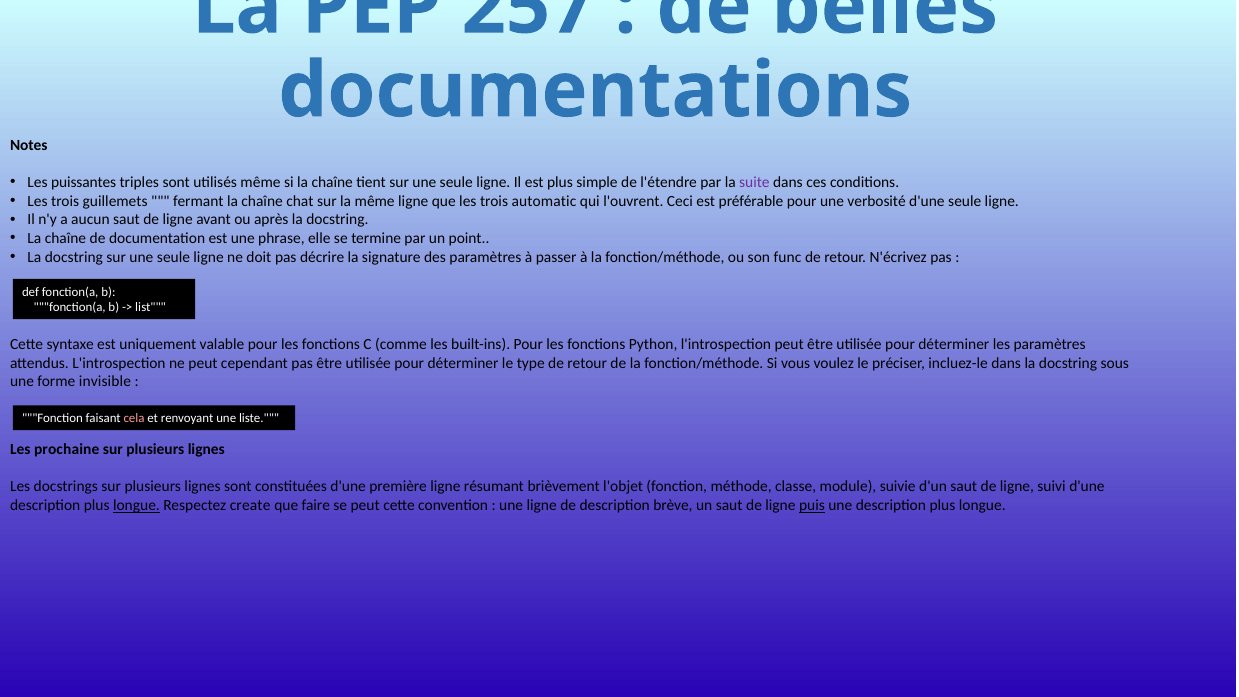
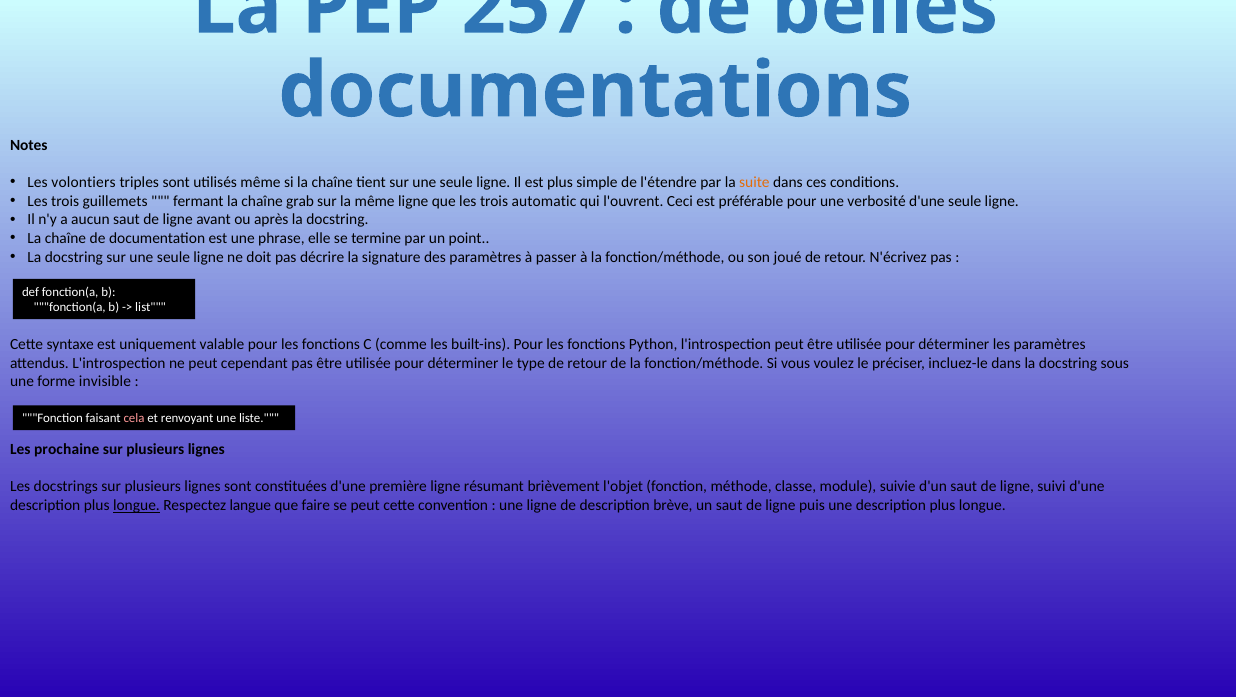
puissantes: puissantes -> volontiers (84, 183)
suite colour: purple -> orange (754, 183)
chat: chat -> grab (300, 201)
func: func -> joué (788, 257)
create: create -> langue (250, 505)
puis underline: present -> none (812, 505)
